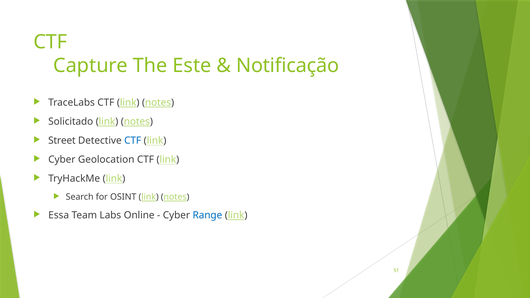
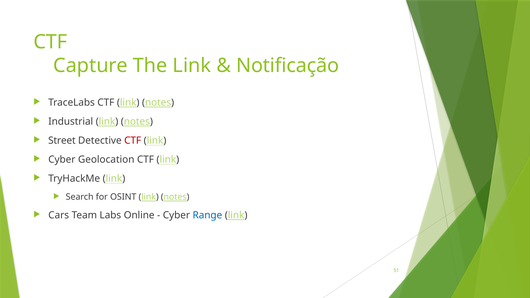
The Este: Este -> Link (192, 66)
Solicitado: Solicitado -> Industrial (71, 122)
CTF colour: blue -> red (133, 141)
Essa: Essa -> Cars (59, 215)
